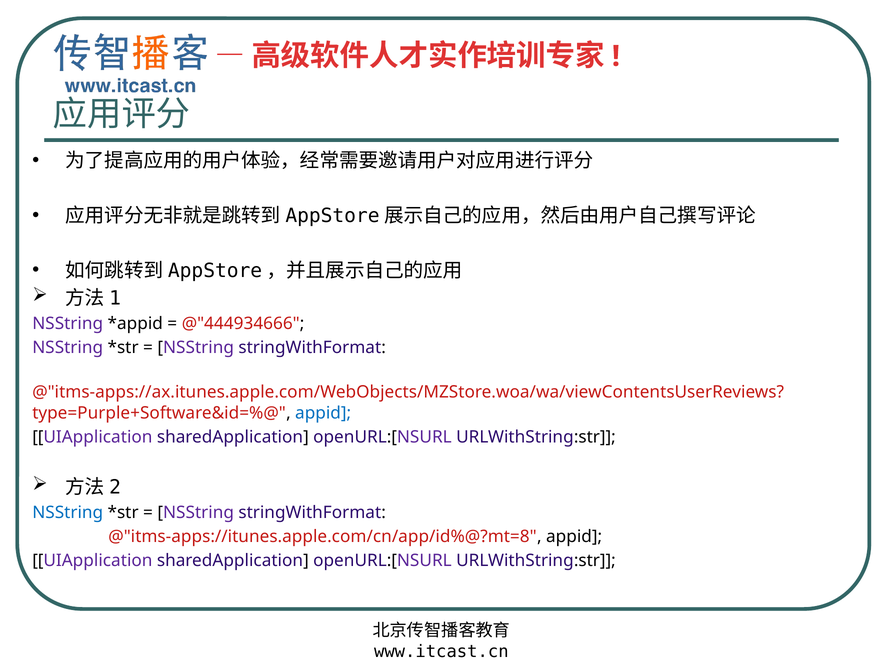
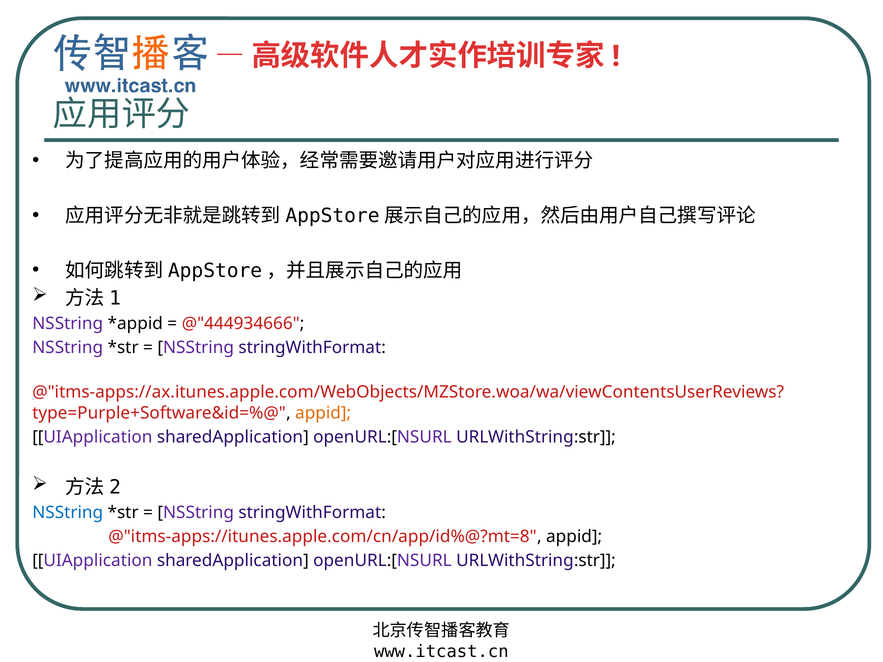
appid colour: blue -> orange (323, 413)
